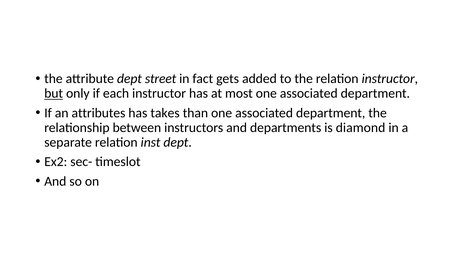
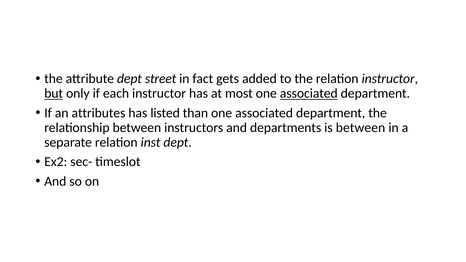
associated underline: none -> present (309, 93)
takes: takes -> listed (165, 113)
is diamond: diamond -> between (361, 128)
